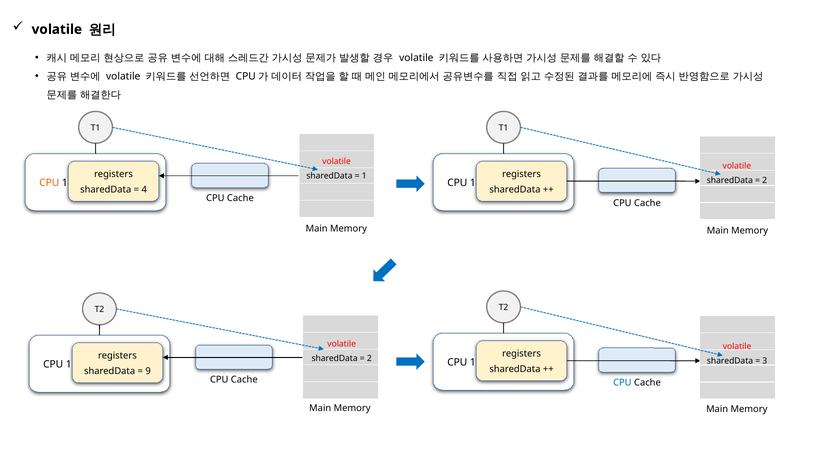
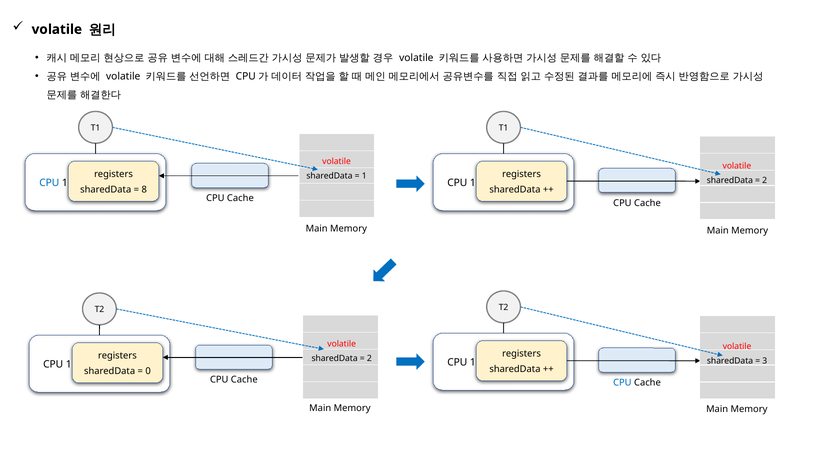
CPU colour: orange -> blue (49, 183)
4: 4 -> 8 (144, 189)
9: 9 -> 0 (148, 371)
